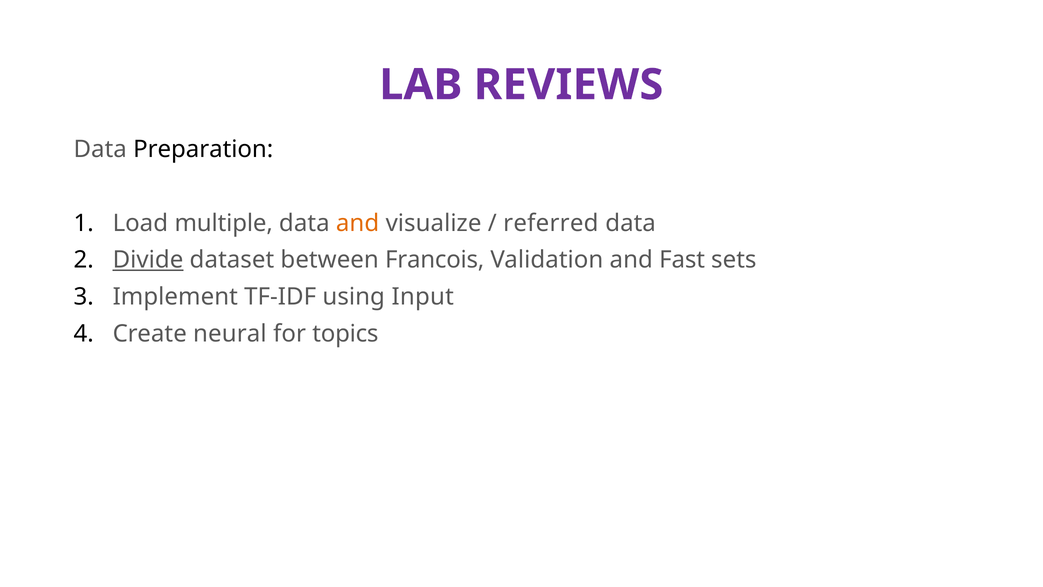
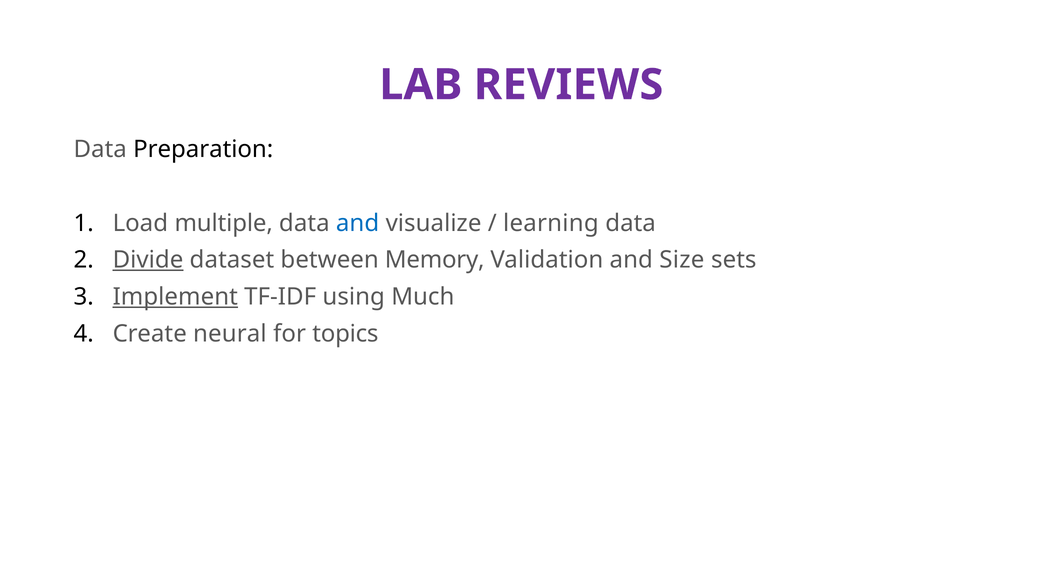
and colour: orange -> blue (358, 223)
referred: referred -> learning (551, 223)
Francois: Francois -> Memory (435, 260)
Fast: Fast -> Size (682, 260)
Implement underline: none -> present (175, 297)
Input: Input -> Much (423, 297)
